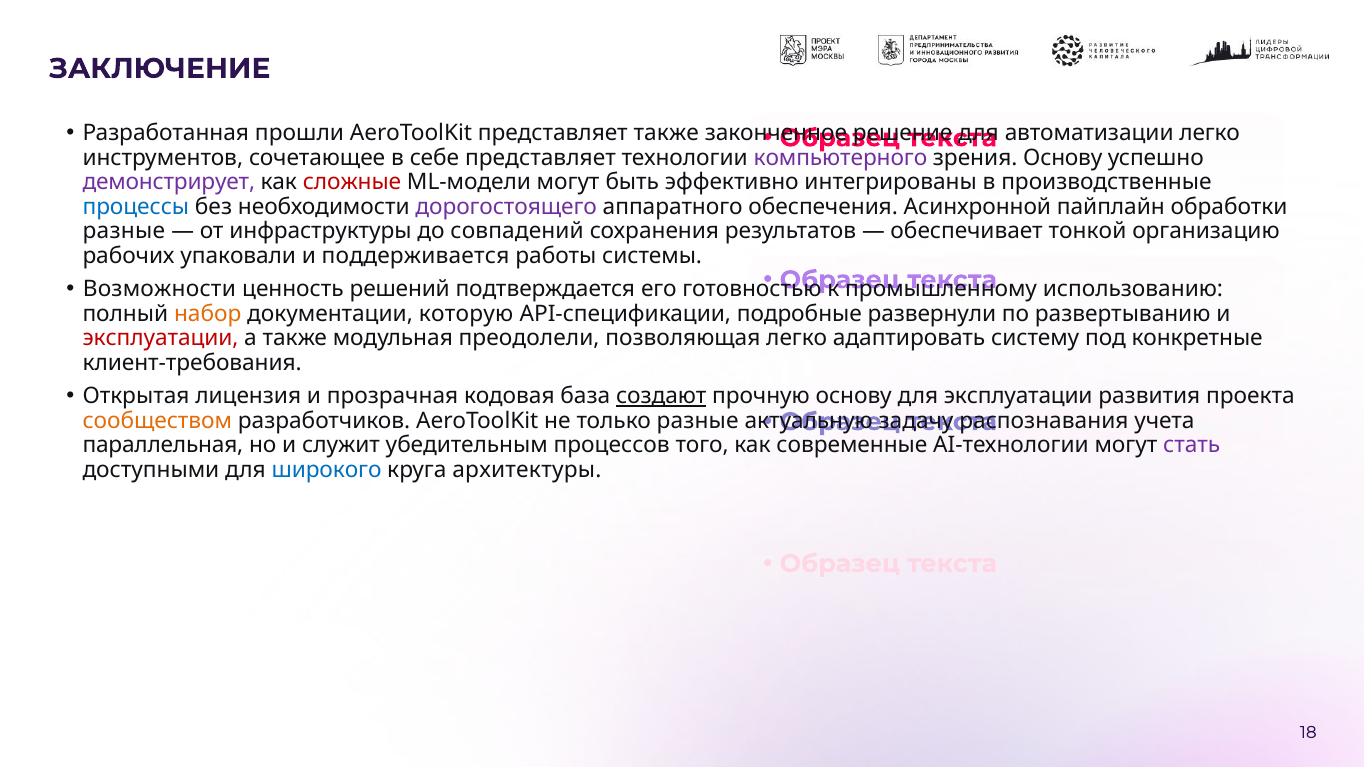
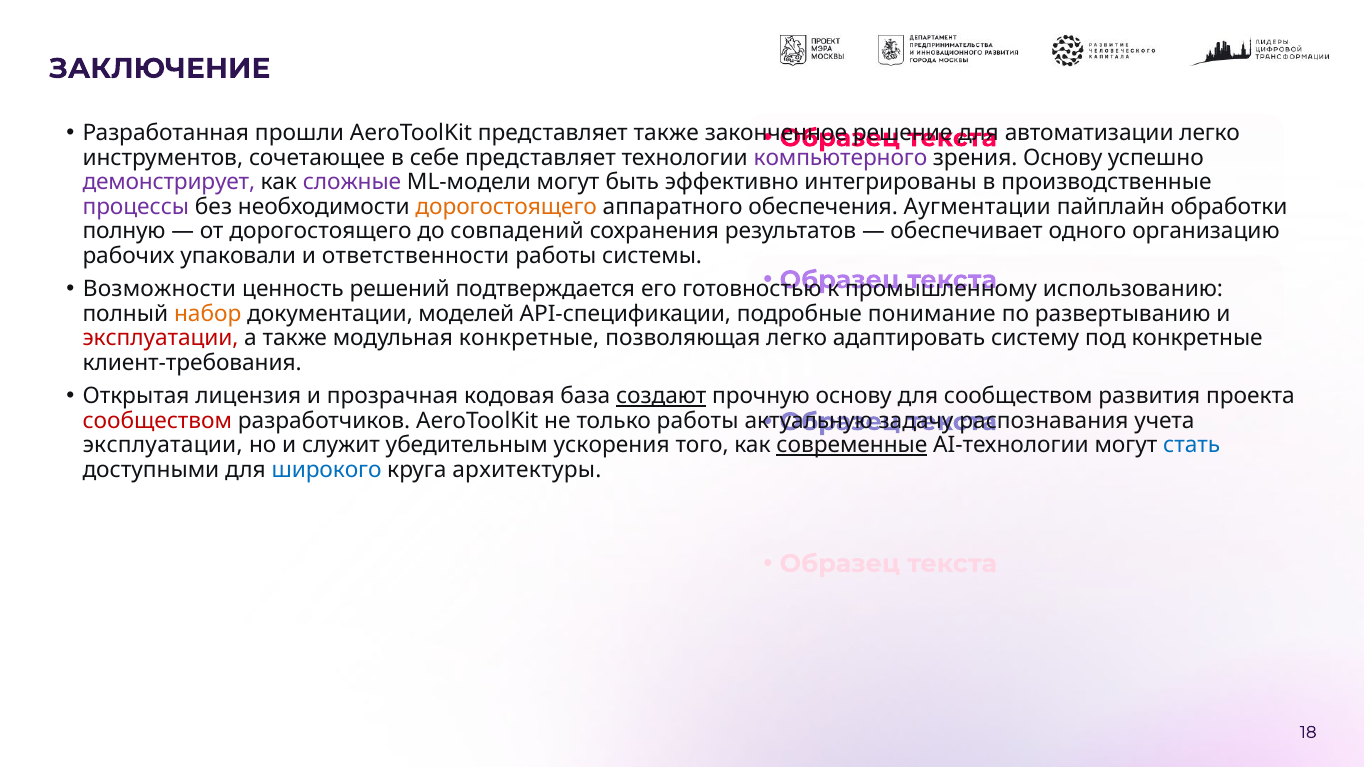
сложные colour: red -> purple (352, 182)
процессы colour: blue -> purple (136, 207)
дорогостоящего colour: purple -> orange (506, 207)
Асинхронной: Асинхронной -> Аугментации (977, 207)
разные: разные -> полную (124, 231)
от инфраструктуры: инфраструктуры -> дорогостоящего (320, 231)
тонкой: тонкой -> одного (1087, 231)
поддерживается: поддерживается -> ответственности (416, 256)
которую: которую -> моделей (466, 314)
развернули: развернули -> понимание (932, 314)
модульная преодолели: преодолели -> конкретные (529, 338)
для эксплуатации: эксплуатации -> сообществом (1018, 396)
сообществом colour: orange -> red (157, 421)
только разные: разные -> работы (698, 421)
параллельная: параллельная -> эксплуатации (163, 445)
процессов: процессов -> ускорения (612, 445)
современные underline: none -> present (852, 445)
стать colour: purple -> blue (1192, 445)
